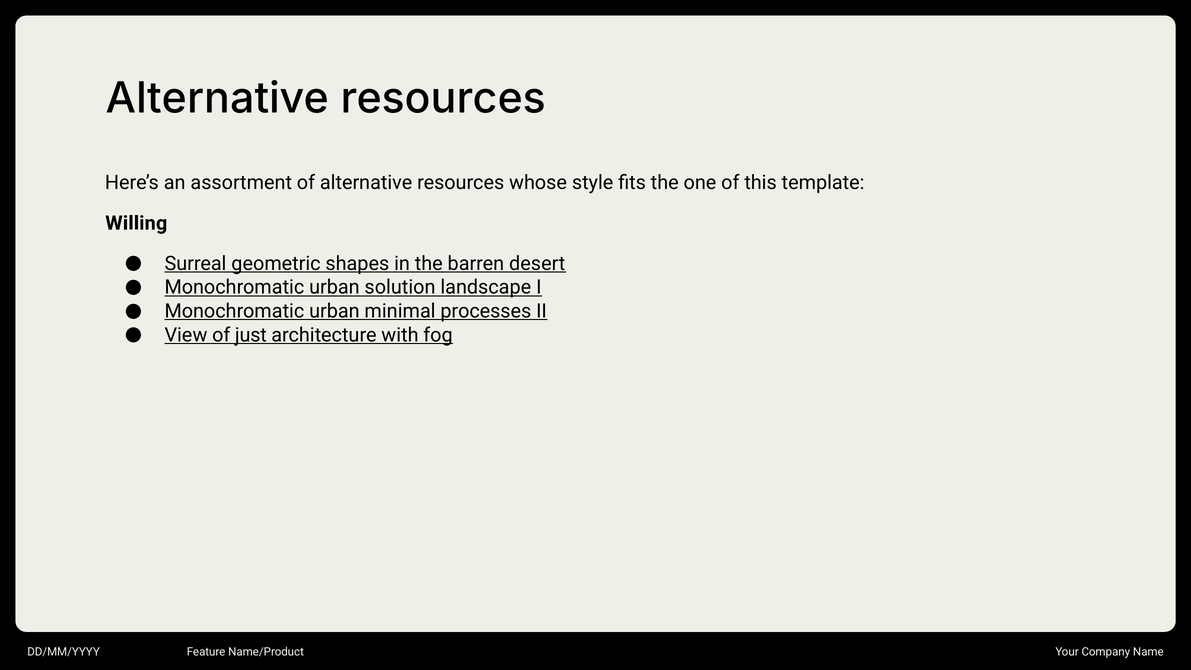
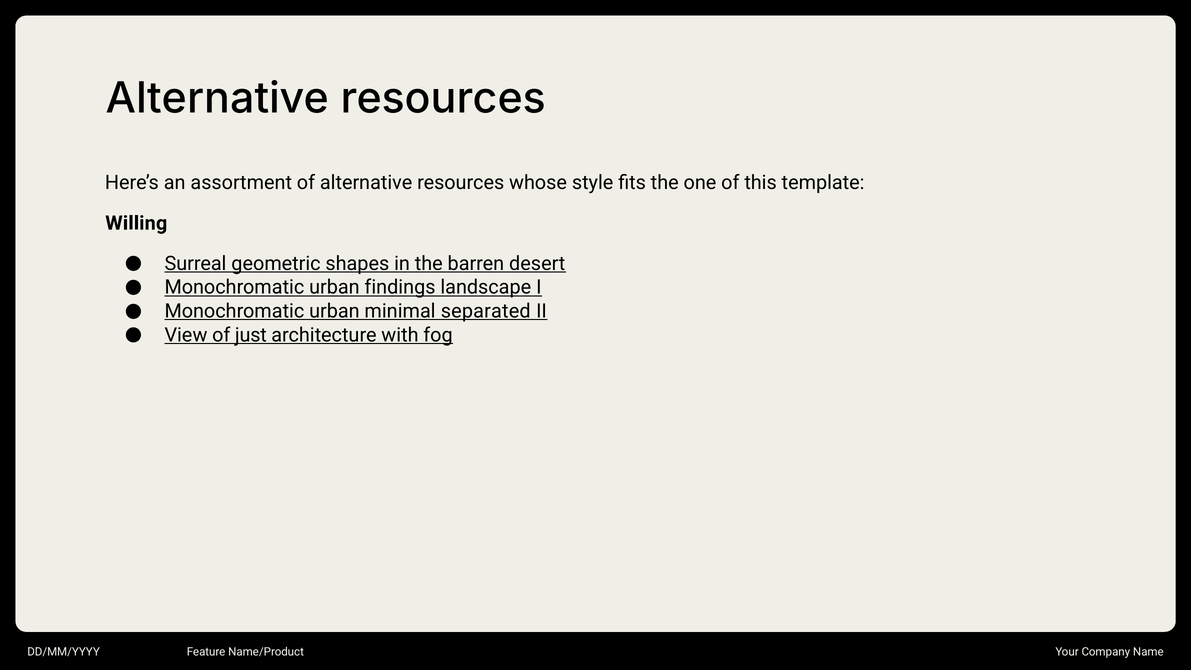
solution: solution -> findings (400, 287)
processes: processes -> separated (486, 311)
